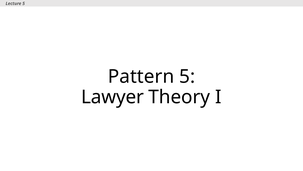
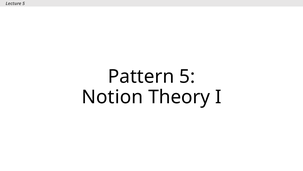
Lawyer: Lawyer -> Notion (112, 97)
